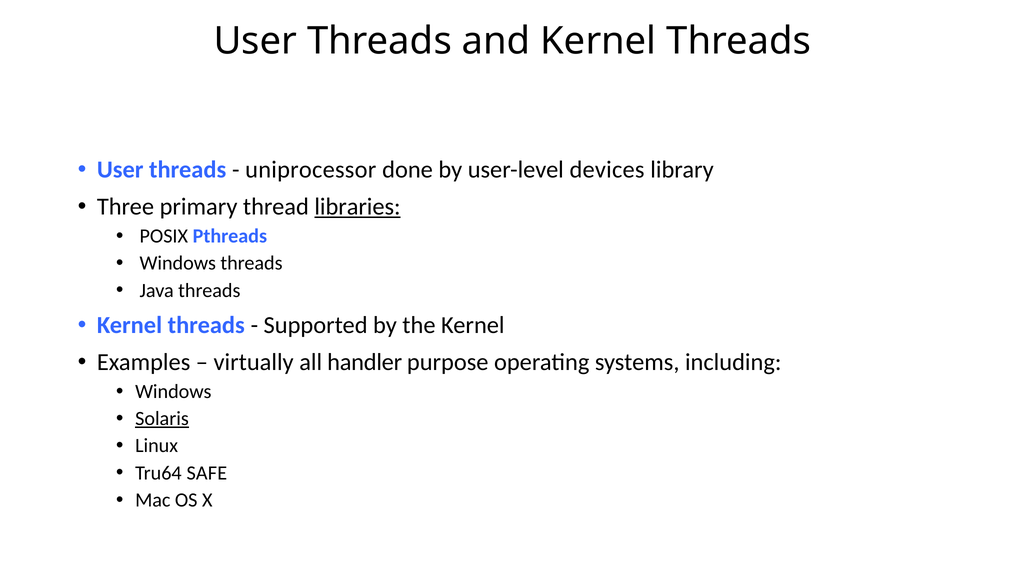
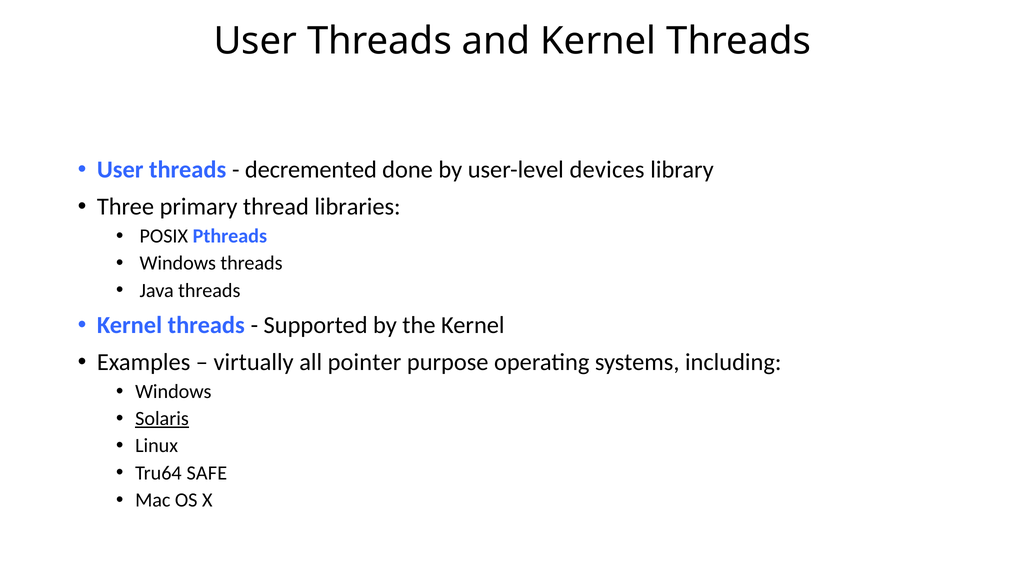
uniprocessor: uniprocessor -> decremented (311, 170)
libraries underline: present -> none (357, 207)
handler: handler -> pointer (364, 362)
